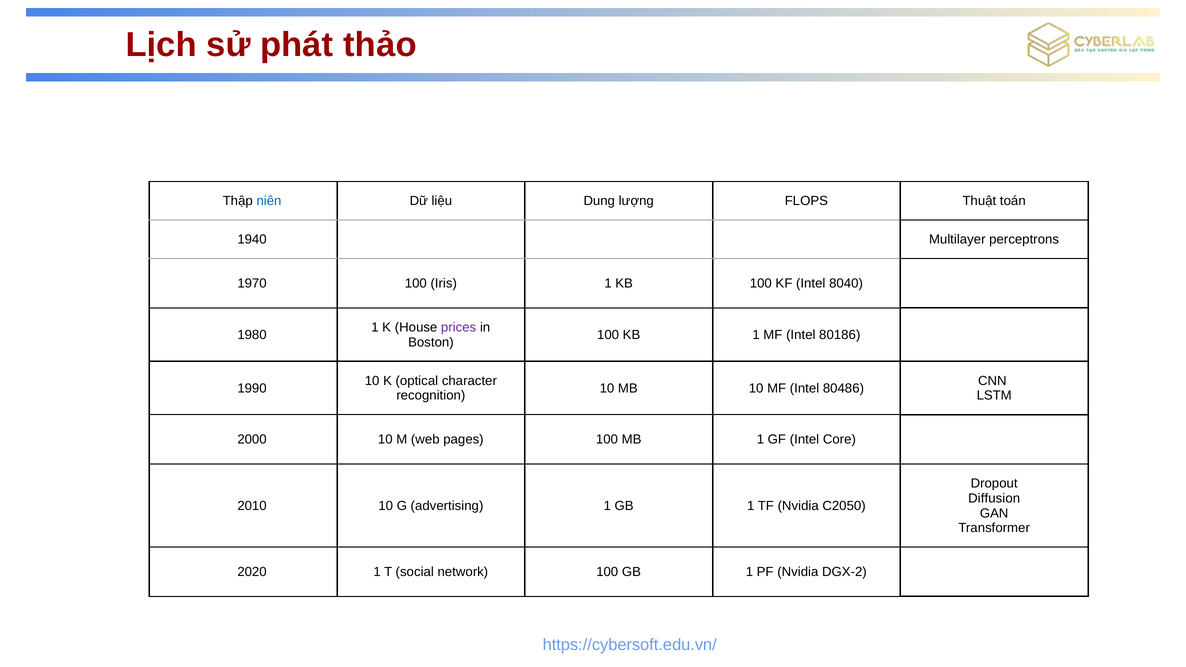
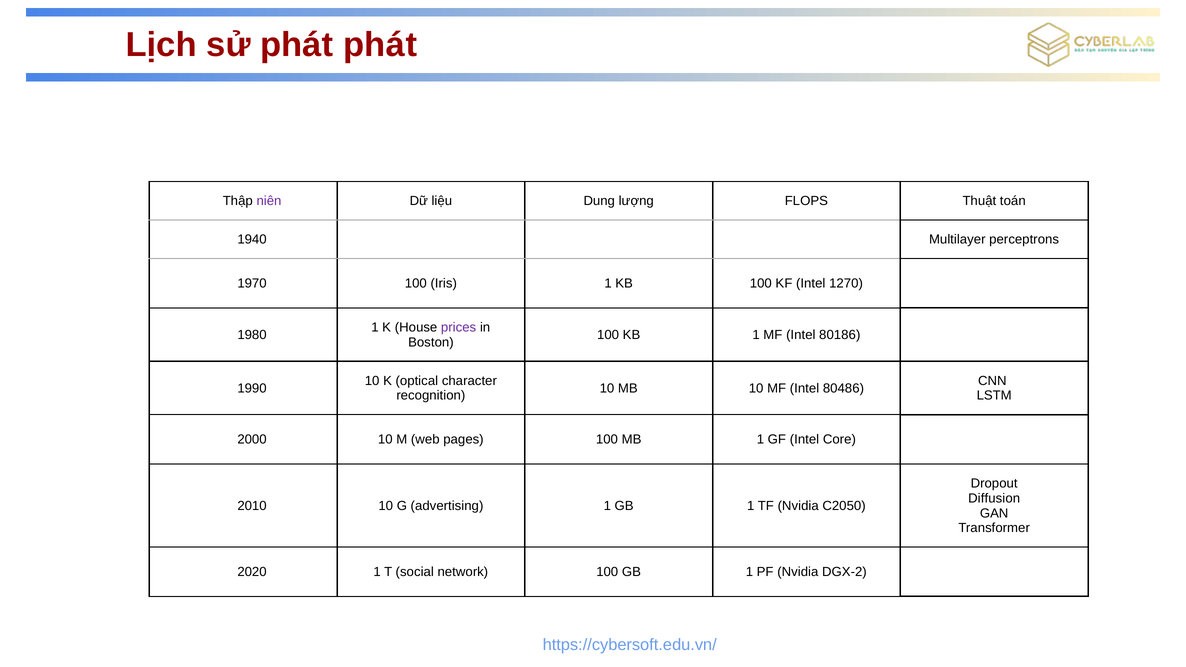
phát thảo: thảo -> phát (380, 45)
niên colour: blue -> purple (269, 201)
8040: 8040 -> 1270 (846, 284)
